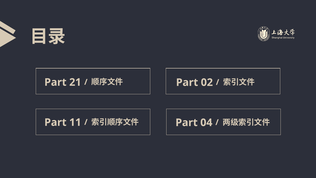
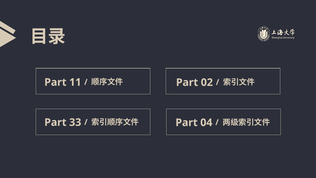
21: 21 -> 11 (75, 82)
11: 11 -> 33 (75, 122)
